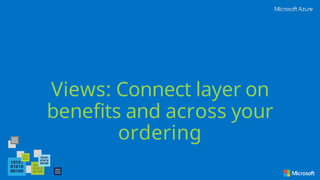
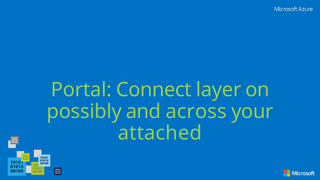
Views: Views -> Portal (81, 90)
benefits: benefits -> possibly (84, 111)
ordering: ordering -> attached (160, 133)
